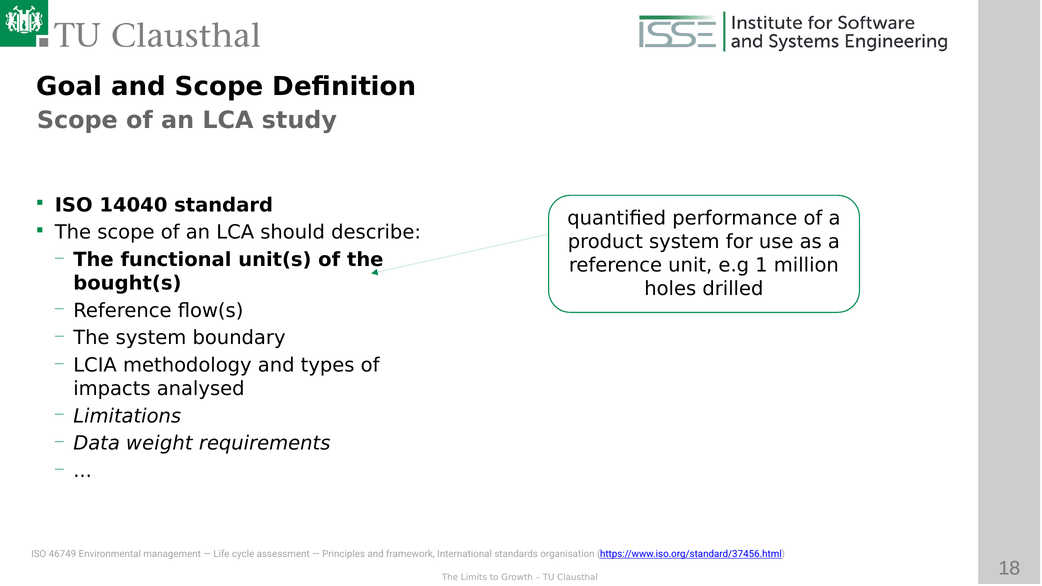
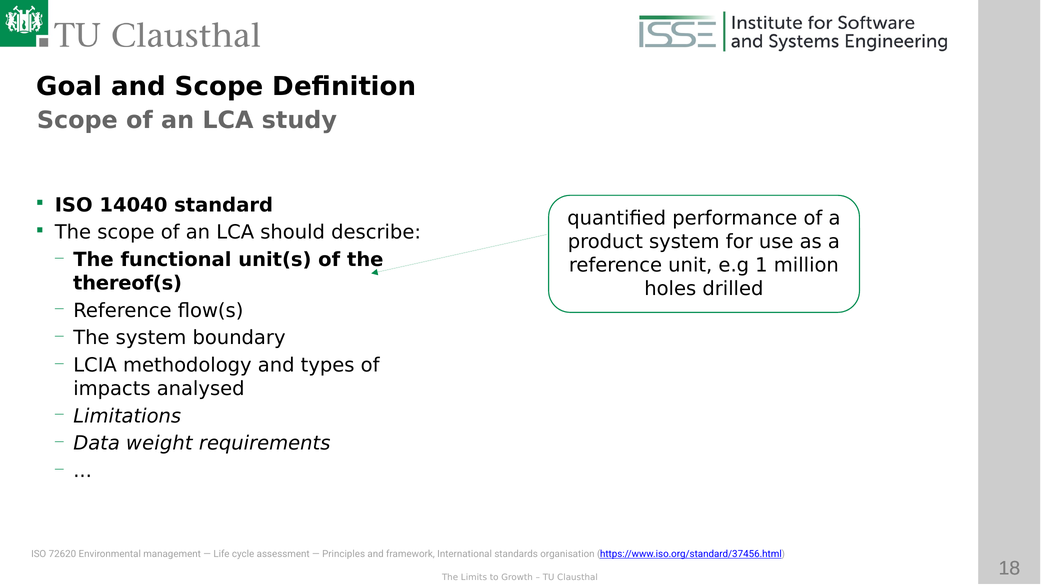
bought(s: bought(s -> thereof(s (128, 283)
46749: 46749 -> 72620 (62, 554)
